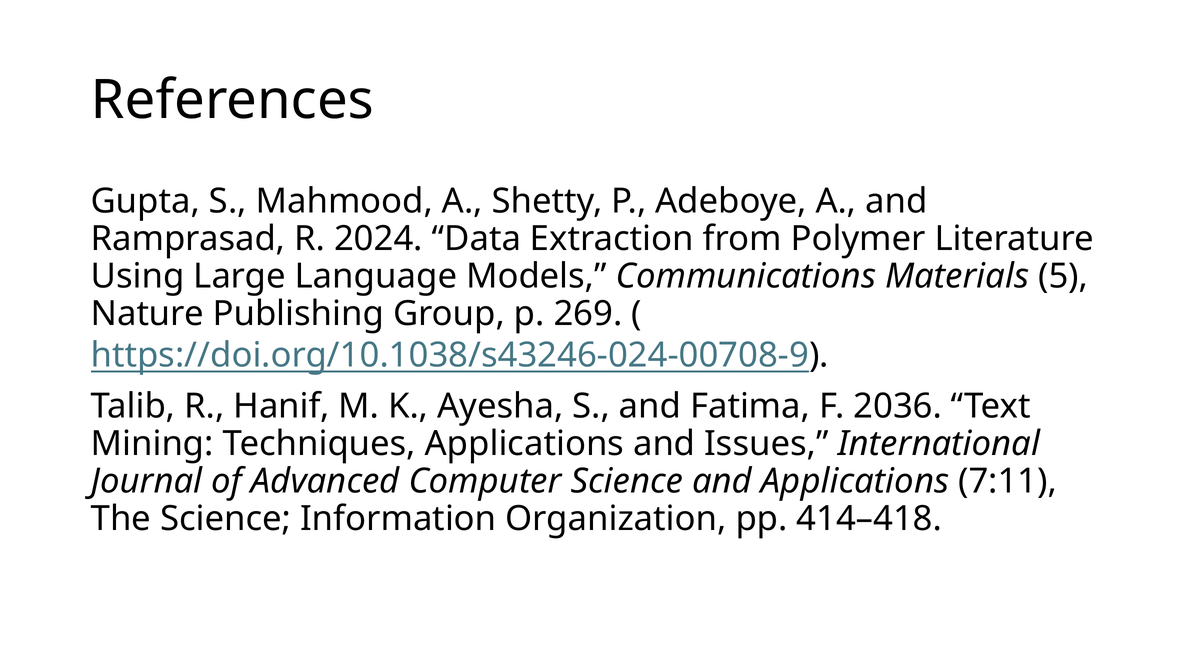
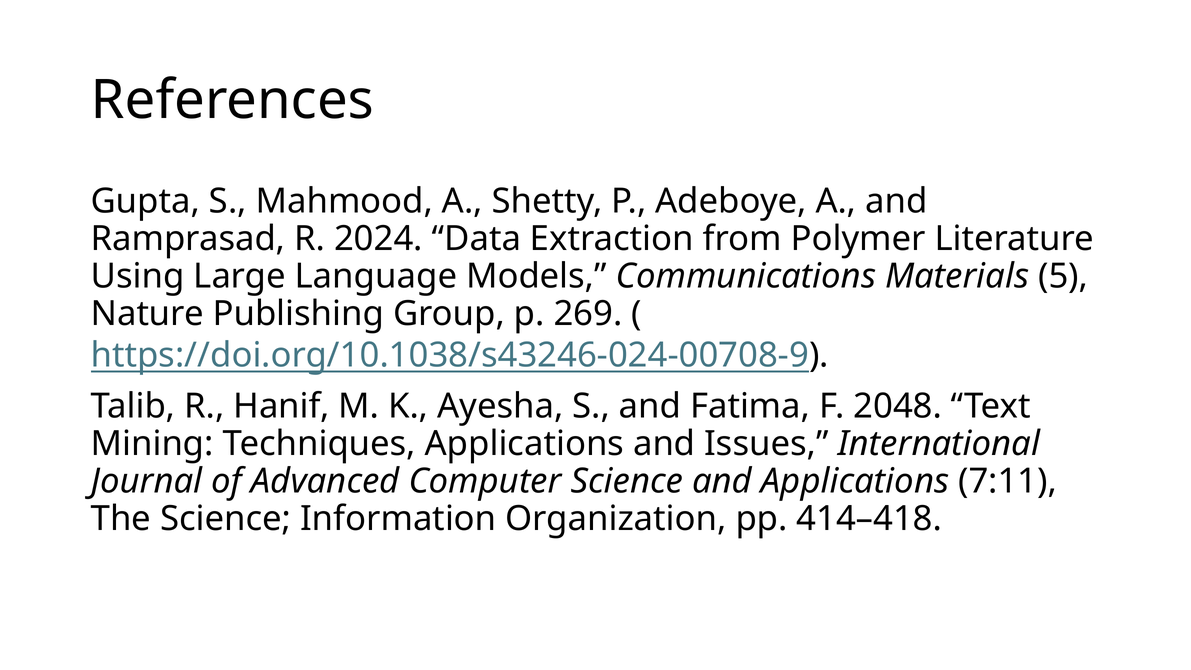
2036: 2036 -> 2048 (898, 406)
